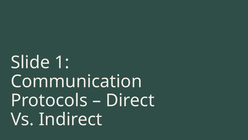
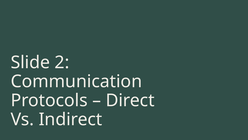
1: 1 -> 2 (62, 62)
